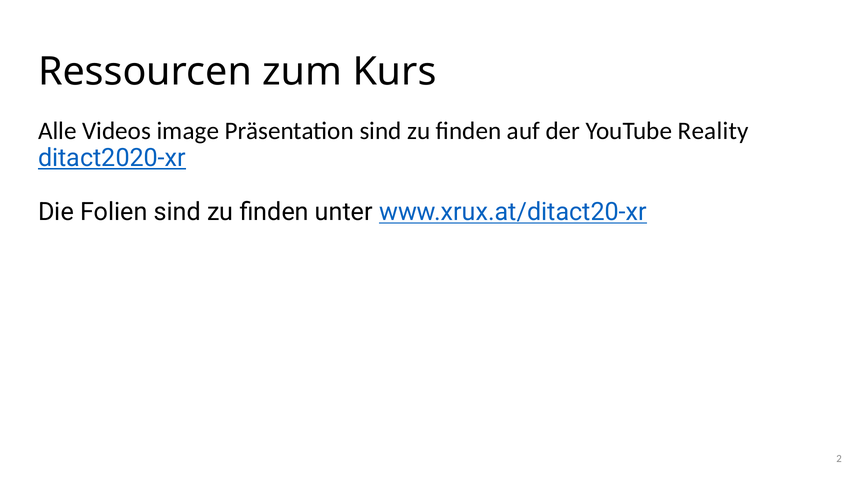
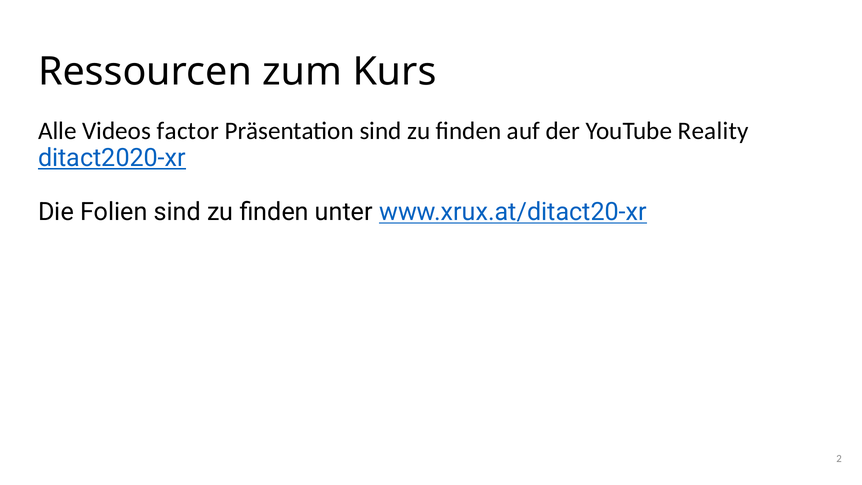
image: image -> factor (188, 131)
